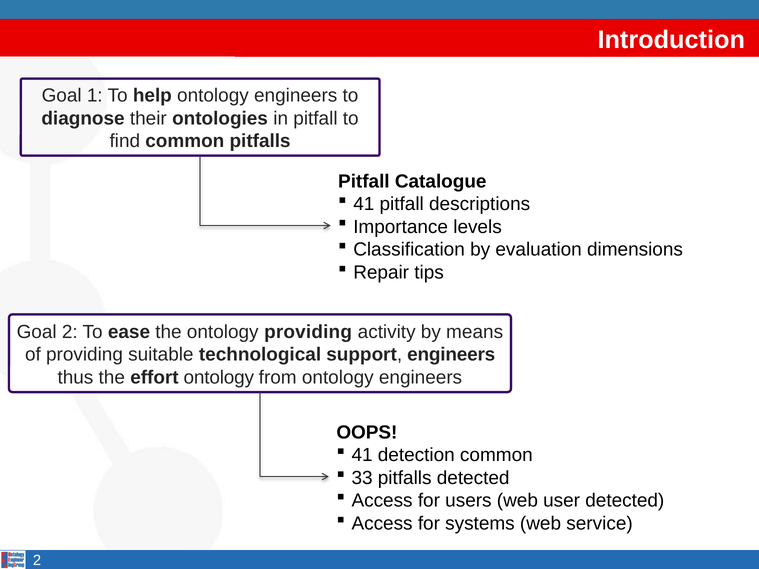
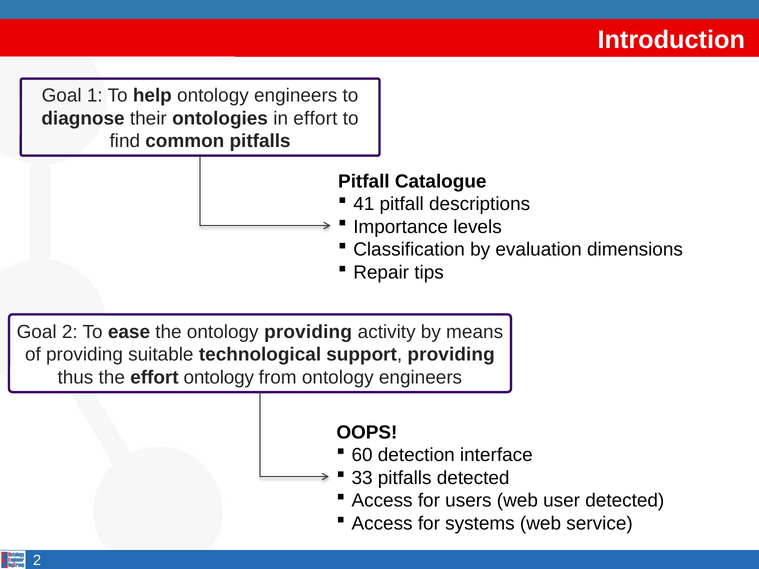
in pitfall: pitfall -> effort (315, 118)
support engineers: engineers -> providing (451, 355)
41: 41 -> 60 (362, 455)
detection common: common -> interface (496, 455)
